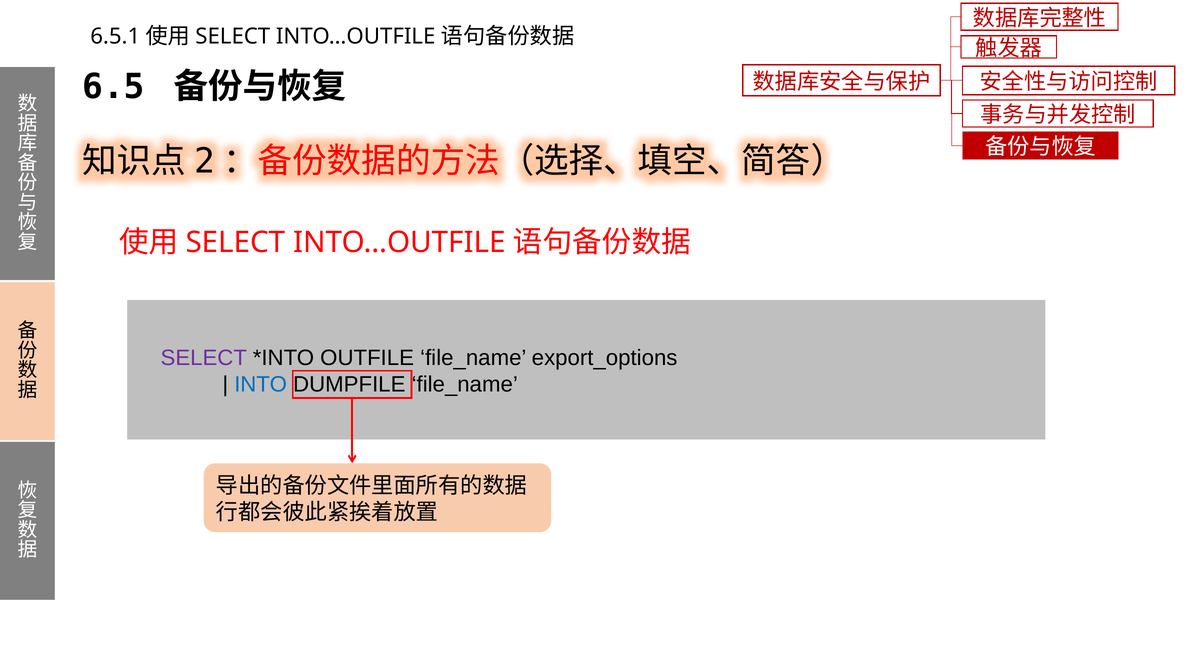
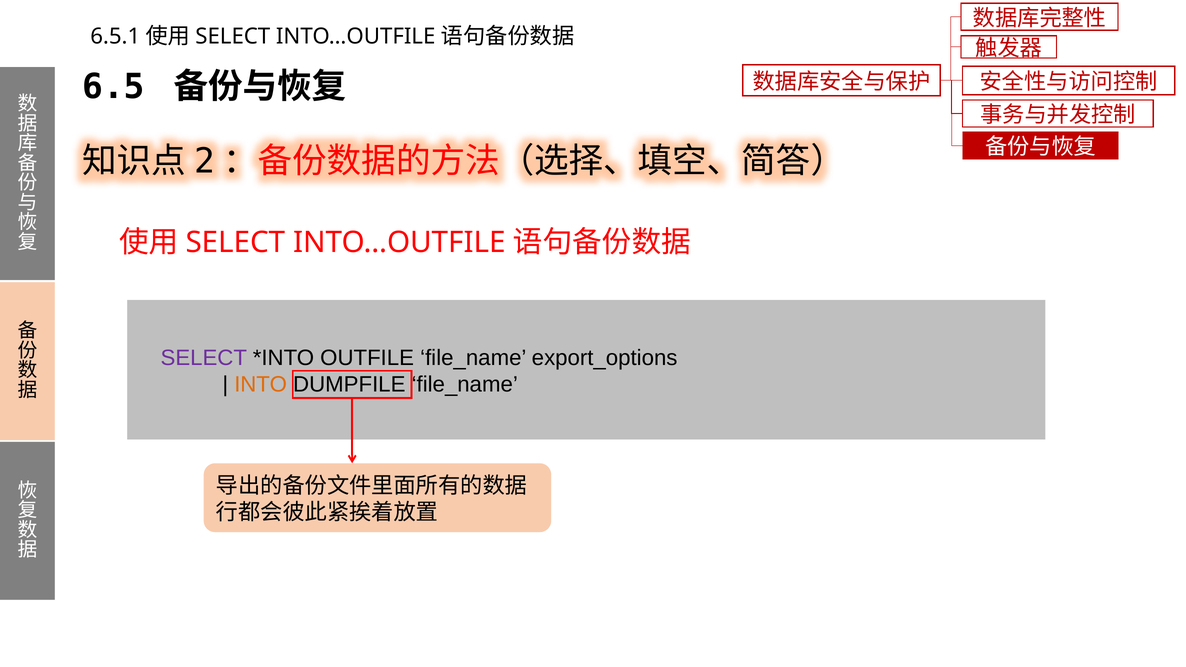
INTO colour: blue -> orange (261, 385)
